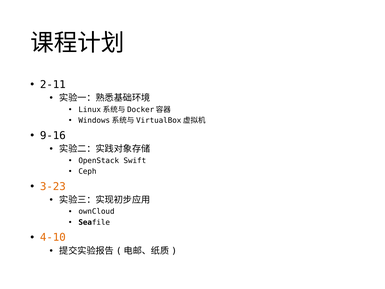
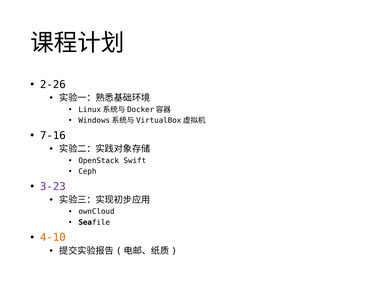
2-11: 2-11 -> 2-26 (53, 85)
9-16: 9-16 -> 7-16 (53, 135)
3-23 colour: orange -> purple (53, 186)
